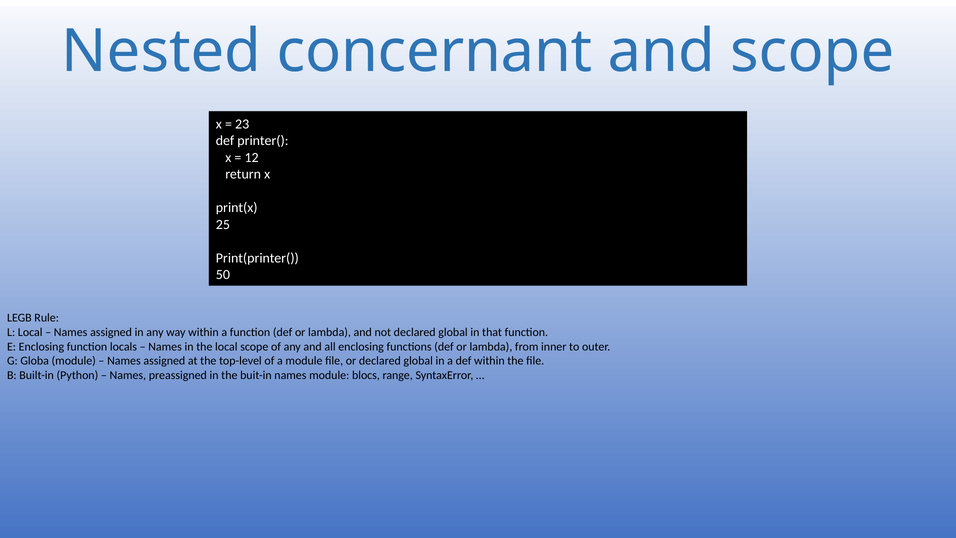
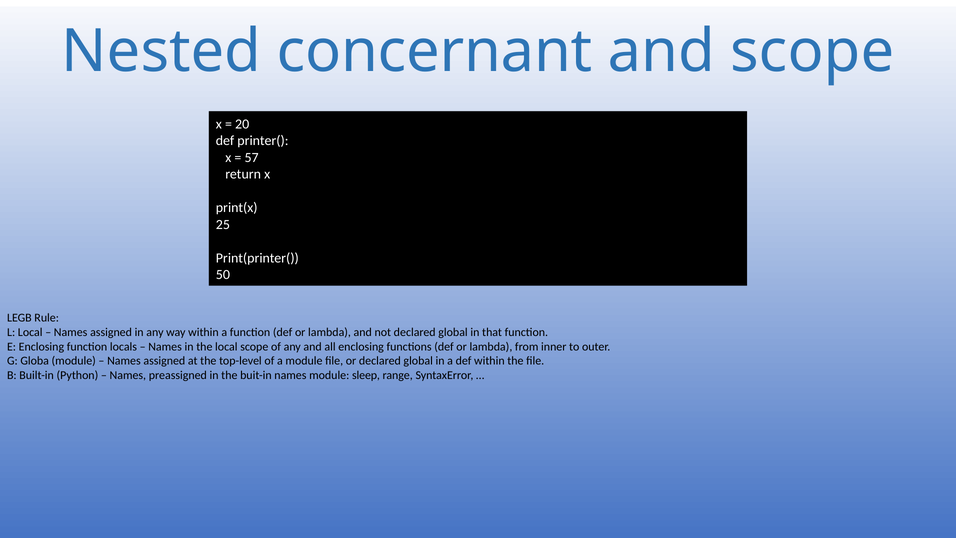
23: 23 -> 20 (242, 124)
12: 12 -> 57 (252, 158)
blocs: blocs -> sleep (366, 375)
